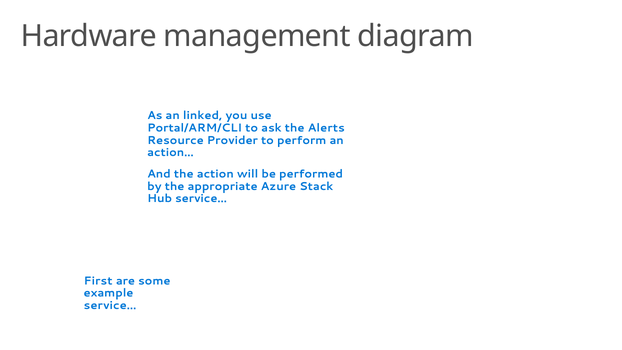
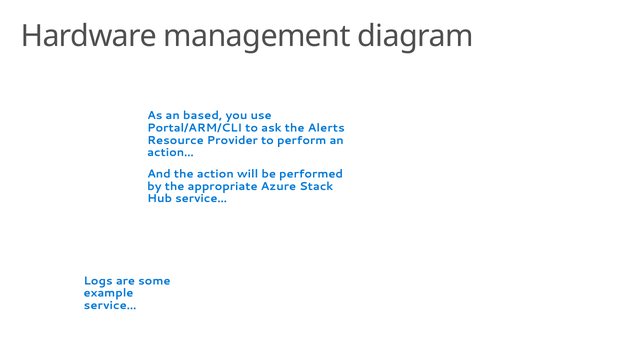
linked: linked -> based (203, 116)
First: First -> Logs (98, 281)
